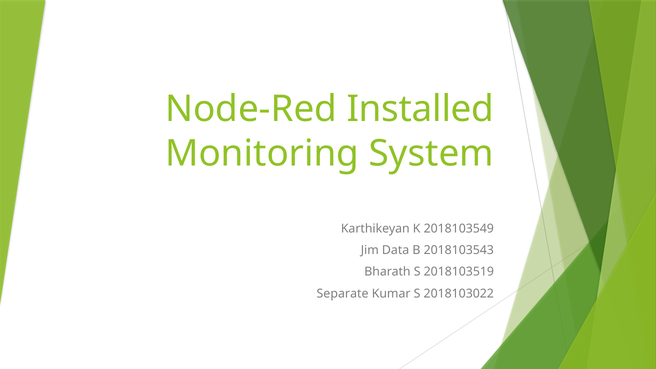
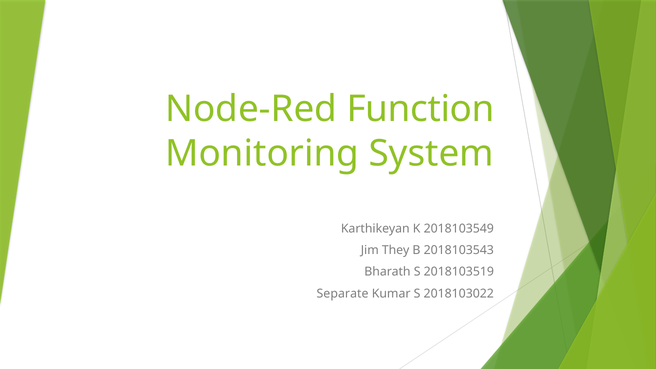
Installed: Installed -> Function (420, 109)
Data: Data -> They (396, 250)
